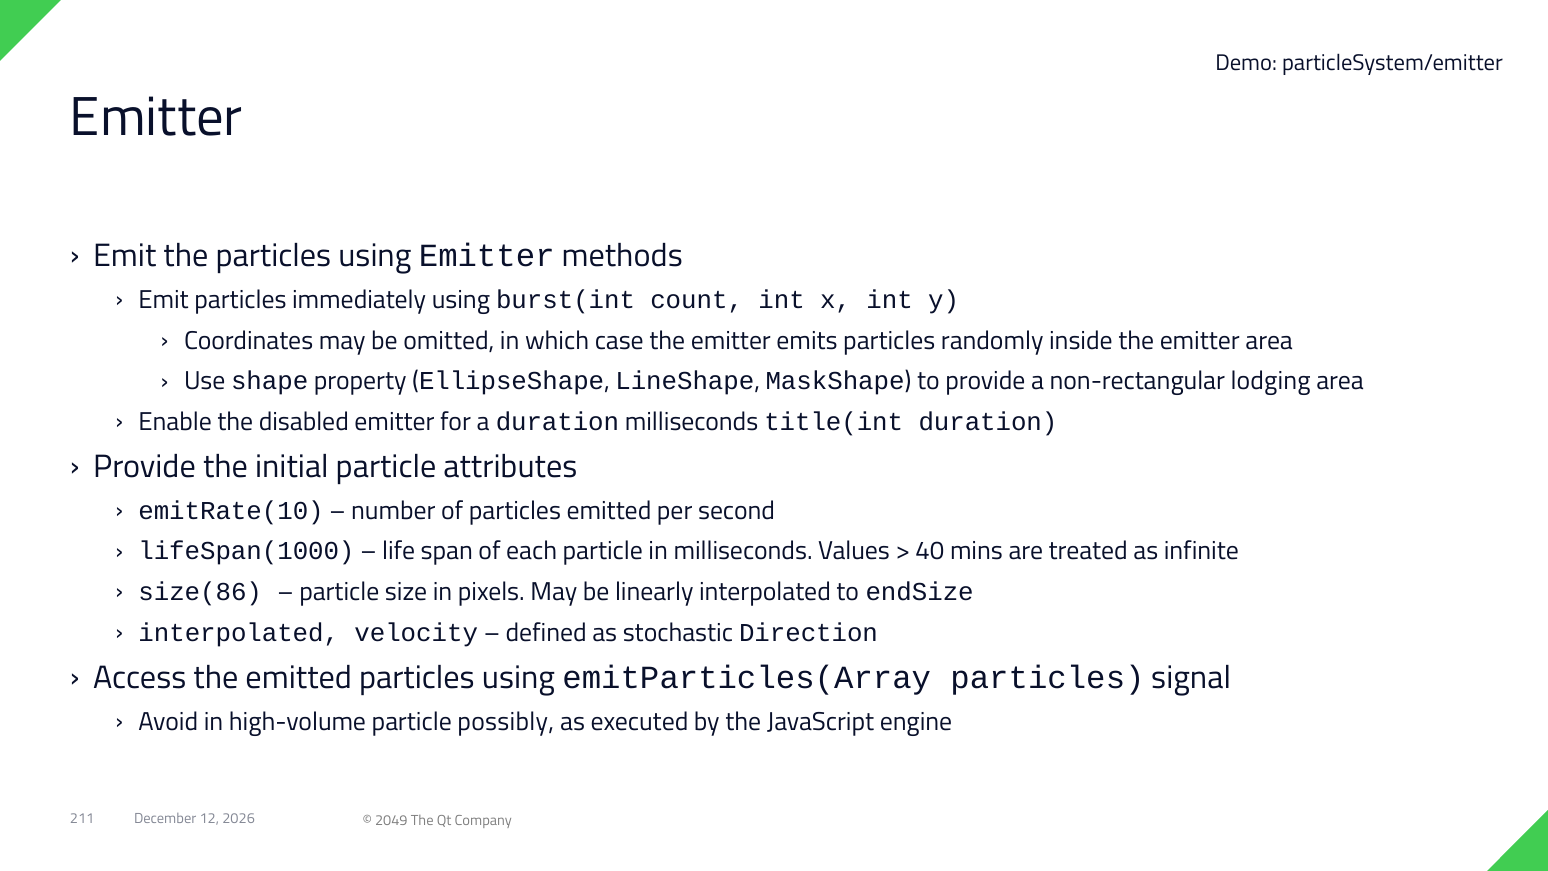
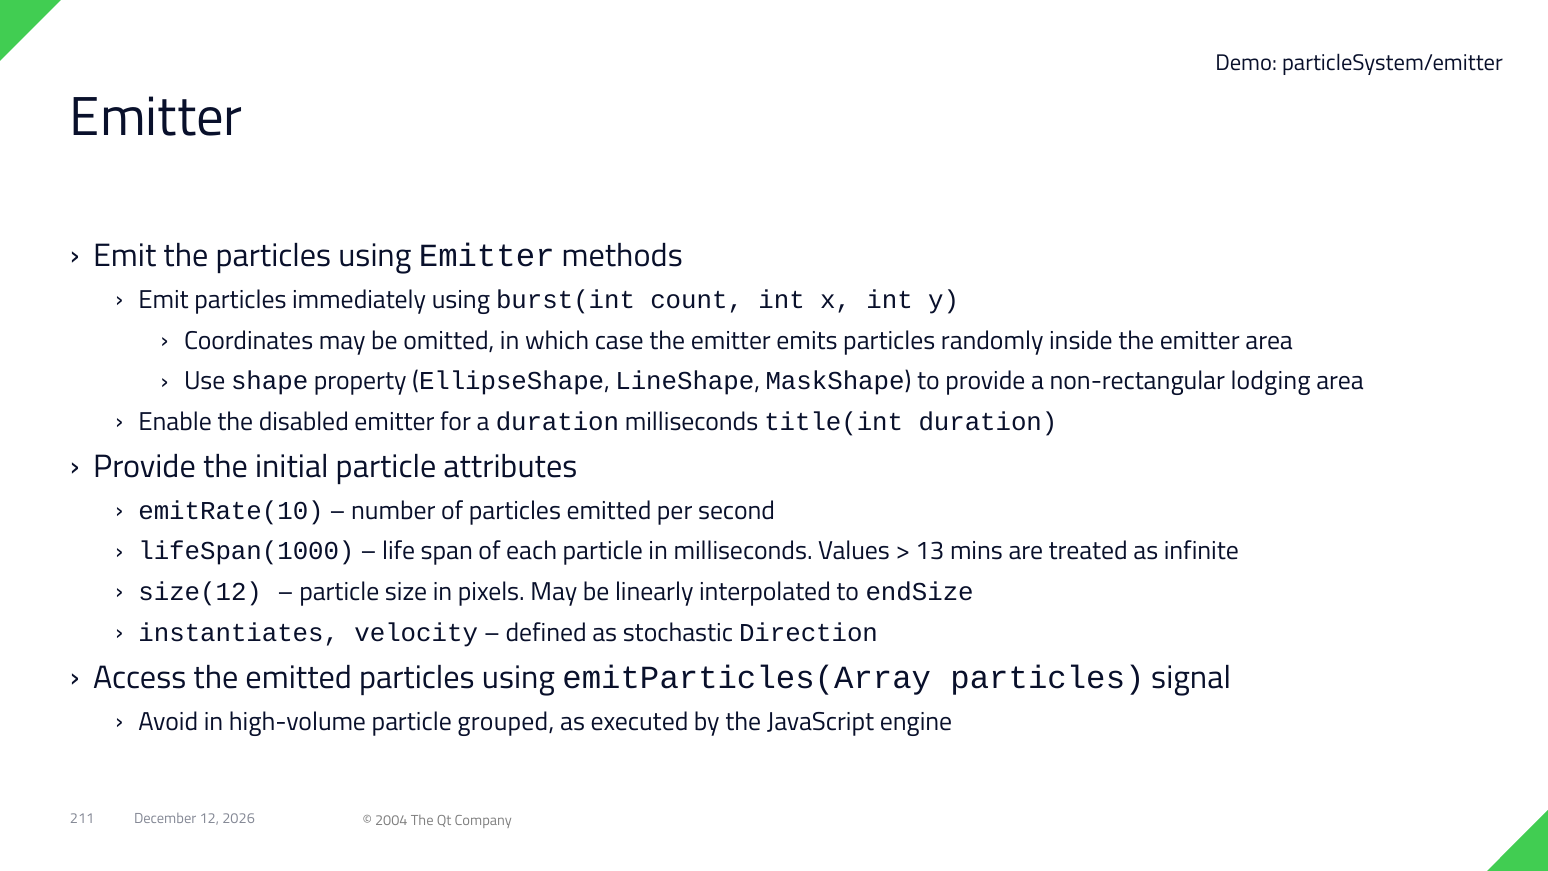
40: 40 -> 13 (930, 551)
size(86: size(86 -> size(12 (200, 592)
interpolated: interpolated -> instantiates (239, 633)
possibly: possibly -> grouped (506, 722)
2049: 2049 -> 2004 (391, 821)
